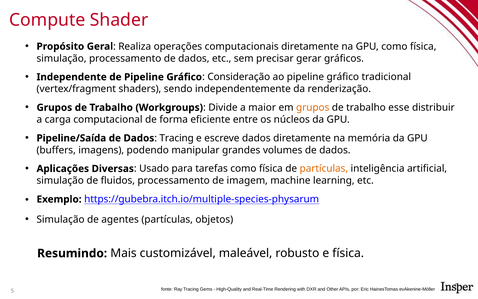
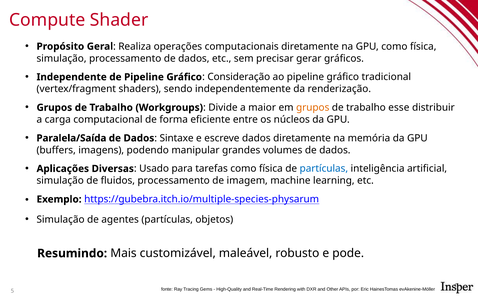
Pipeline/Saída: Pipeline/Saída -> Paralela/Saída (71, 138)
Dados Tracing: Tracing -> Sintaxe (177, 138)
partículas colour: orange -> blue (324, 169)
e física: física -> pode (348, 253)
